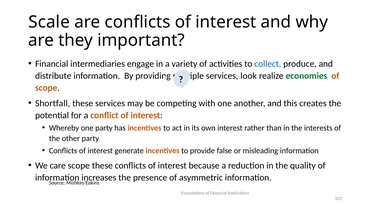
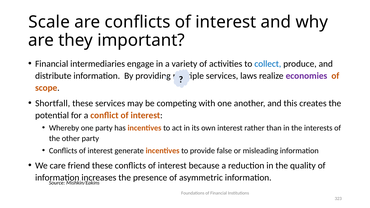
look: look -> laws (249, 76)
economies colour: green -> purple (306, 76)
care scope: scope -> friend (79, 166)
